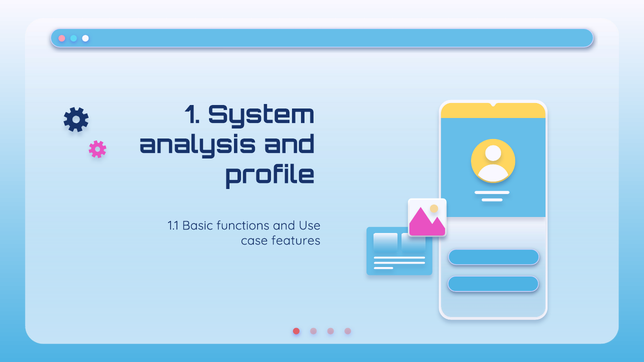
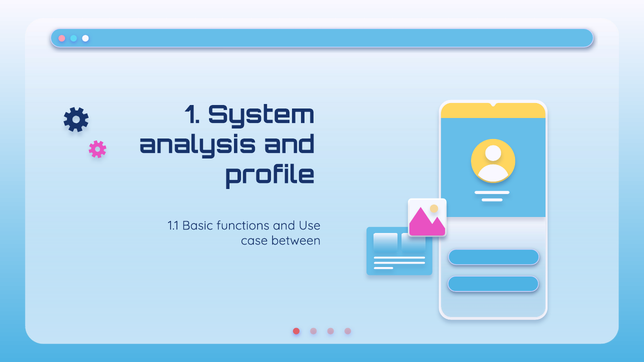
features: features -> between (296, 241)
